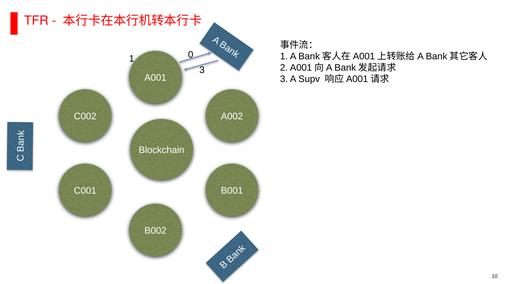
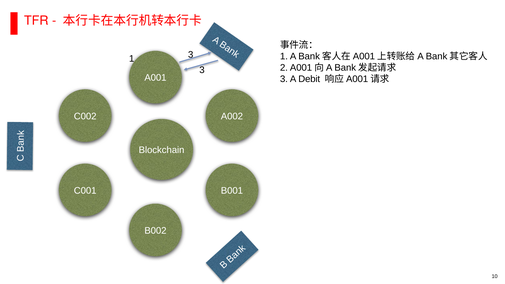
1 0: 0 -> 3 (191, 55)
Supv: Supv -> Debit (309, 79)
